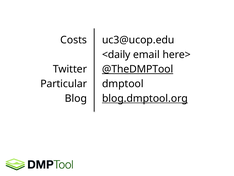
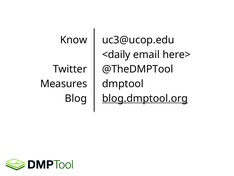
Costs: Costs -> Know (74, 40)
@TheDMPTool underline: present -> none (138, 69)
Particular: Particular -> Measures (64, 84)
